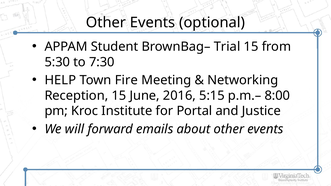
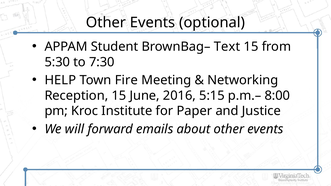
Trial: Trial -> Text (227, 47)
Portal: Portal -> Paper (194, 111)
